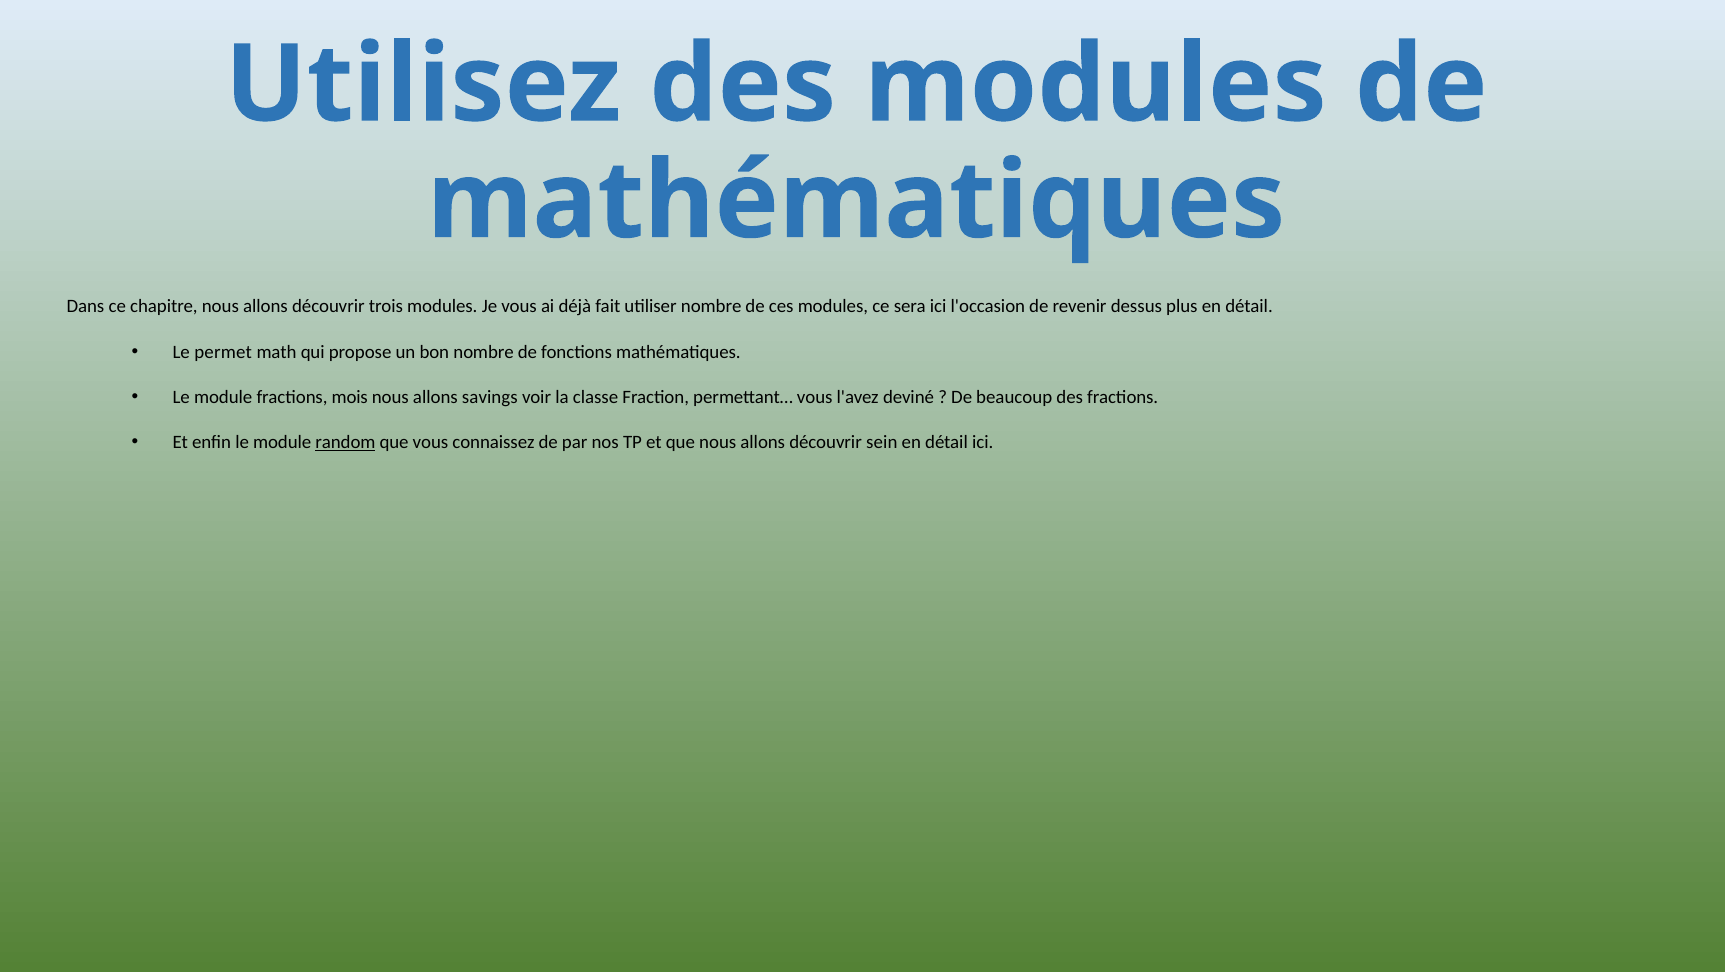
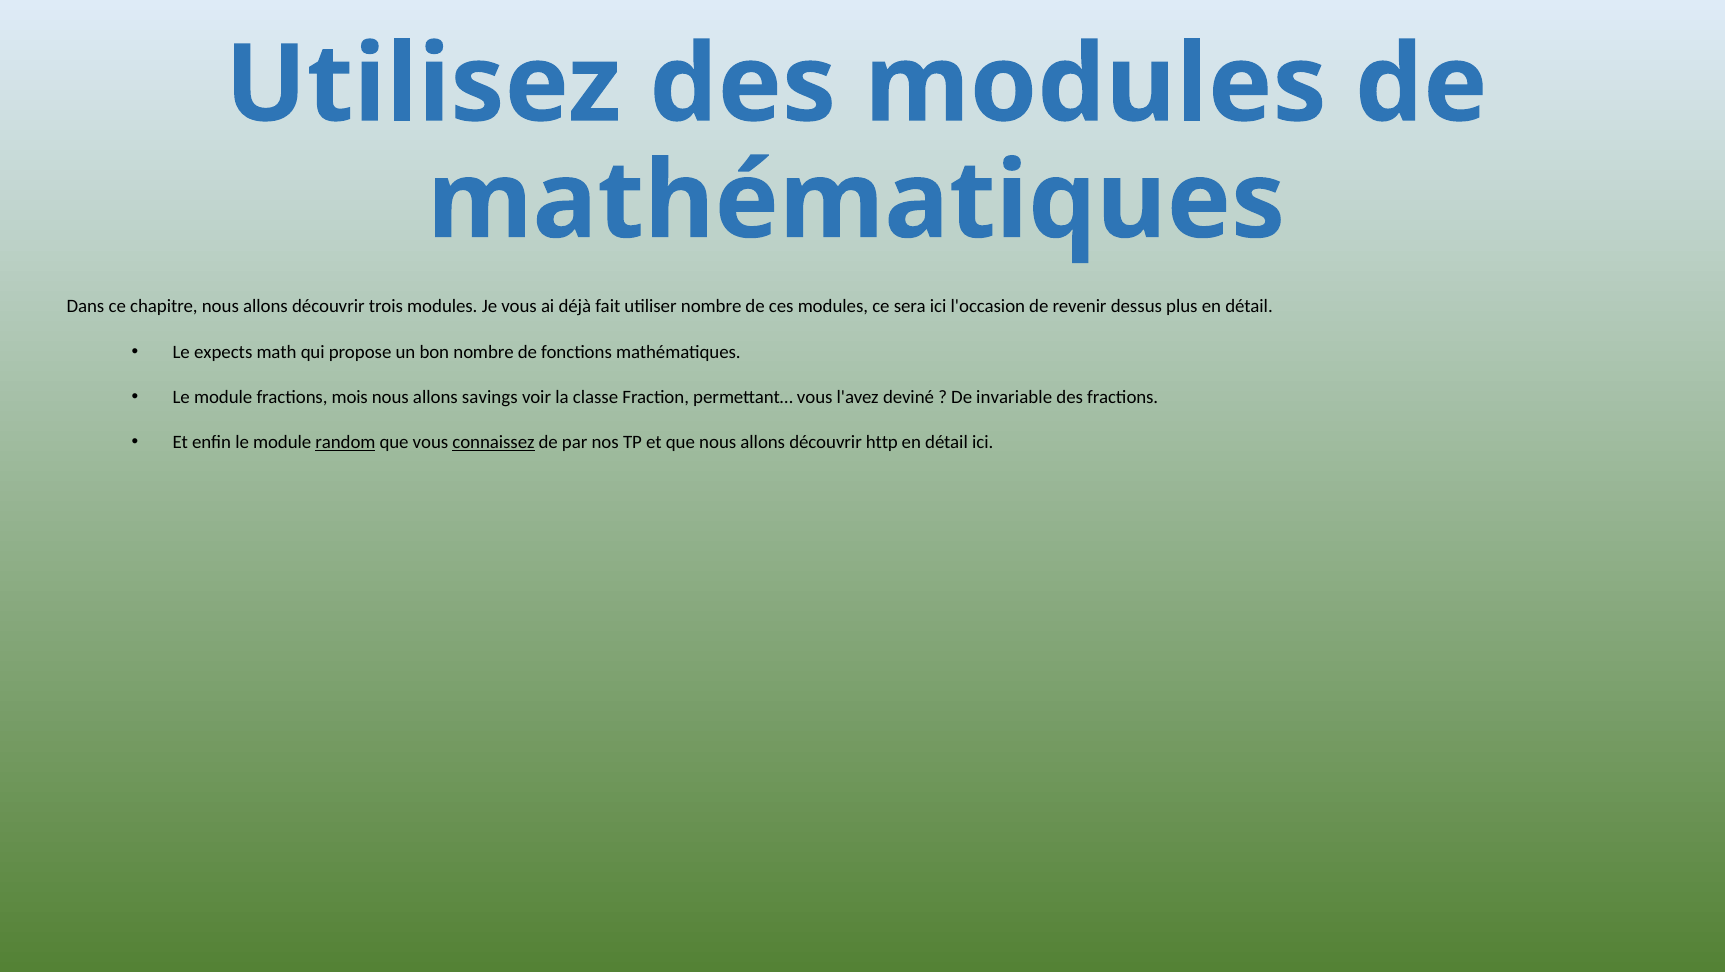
permet: permet -> expects (223, 352)
beaucoup: beaucoup -> invariable (1014, 397)
connaissez underline: none -> present (494, 443)
sein: sein -> http (882, 443)
